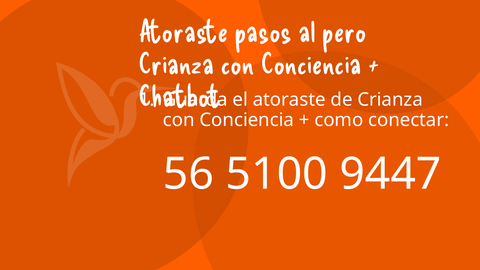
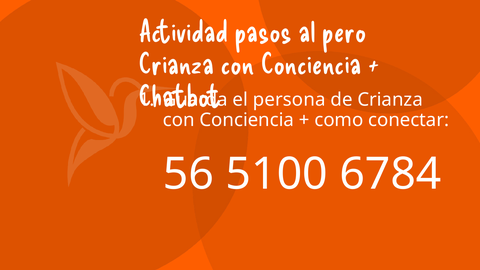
Atoraste: Atoraste -> Actividad (184, 32)
el atoraste: atoraste -> persona (289, 100)
9447: 9447 -> 6784 (390, 174)
